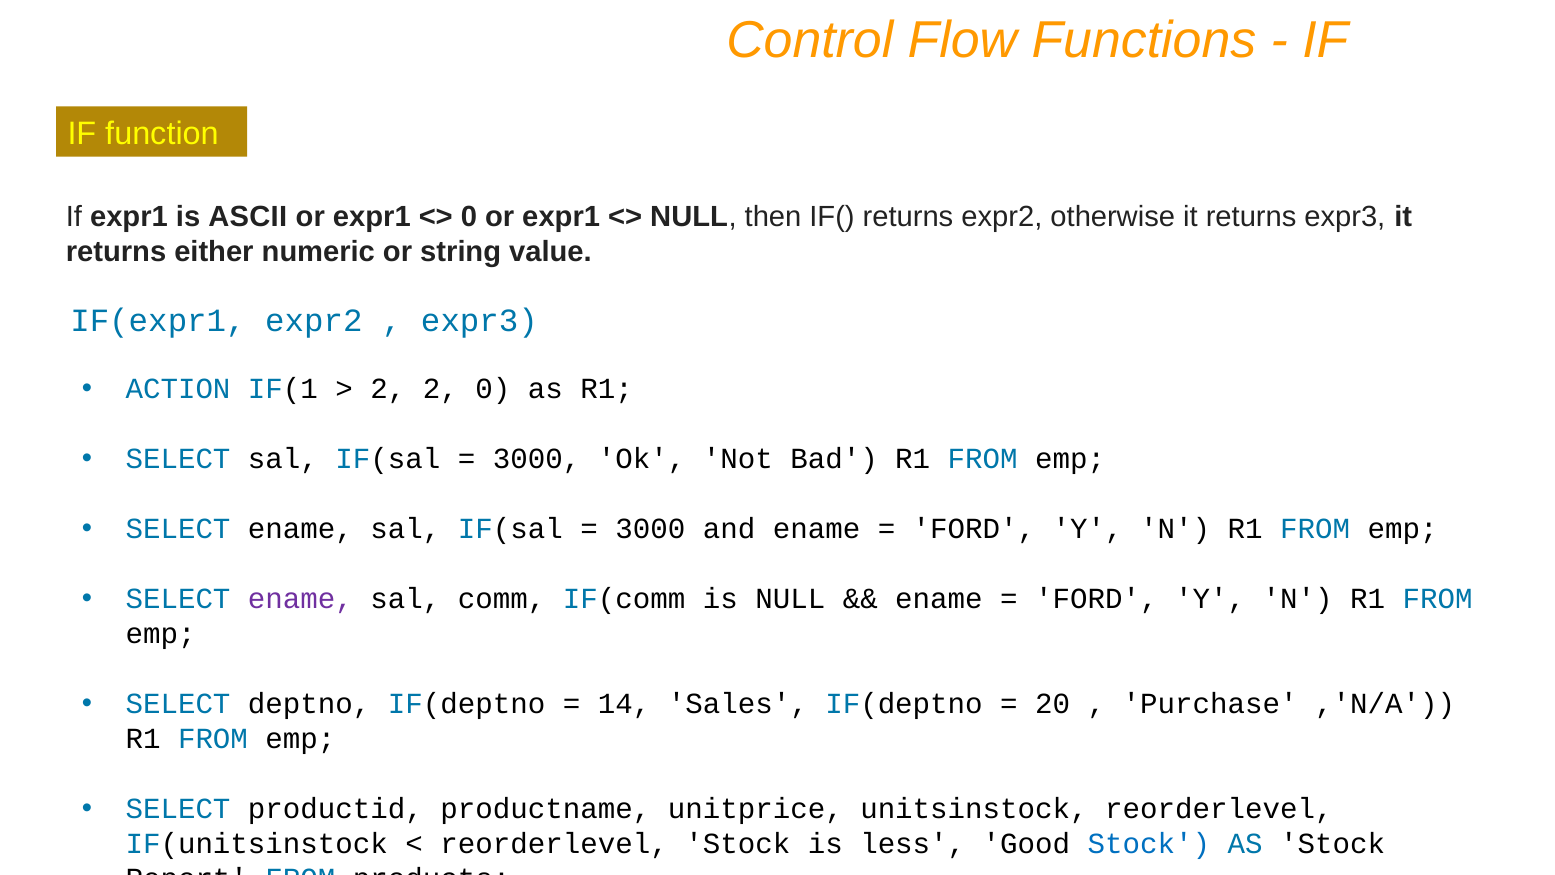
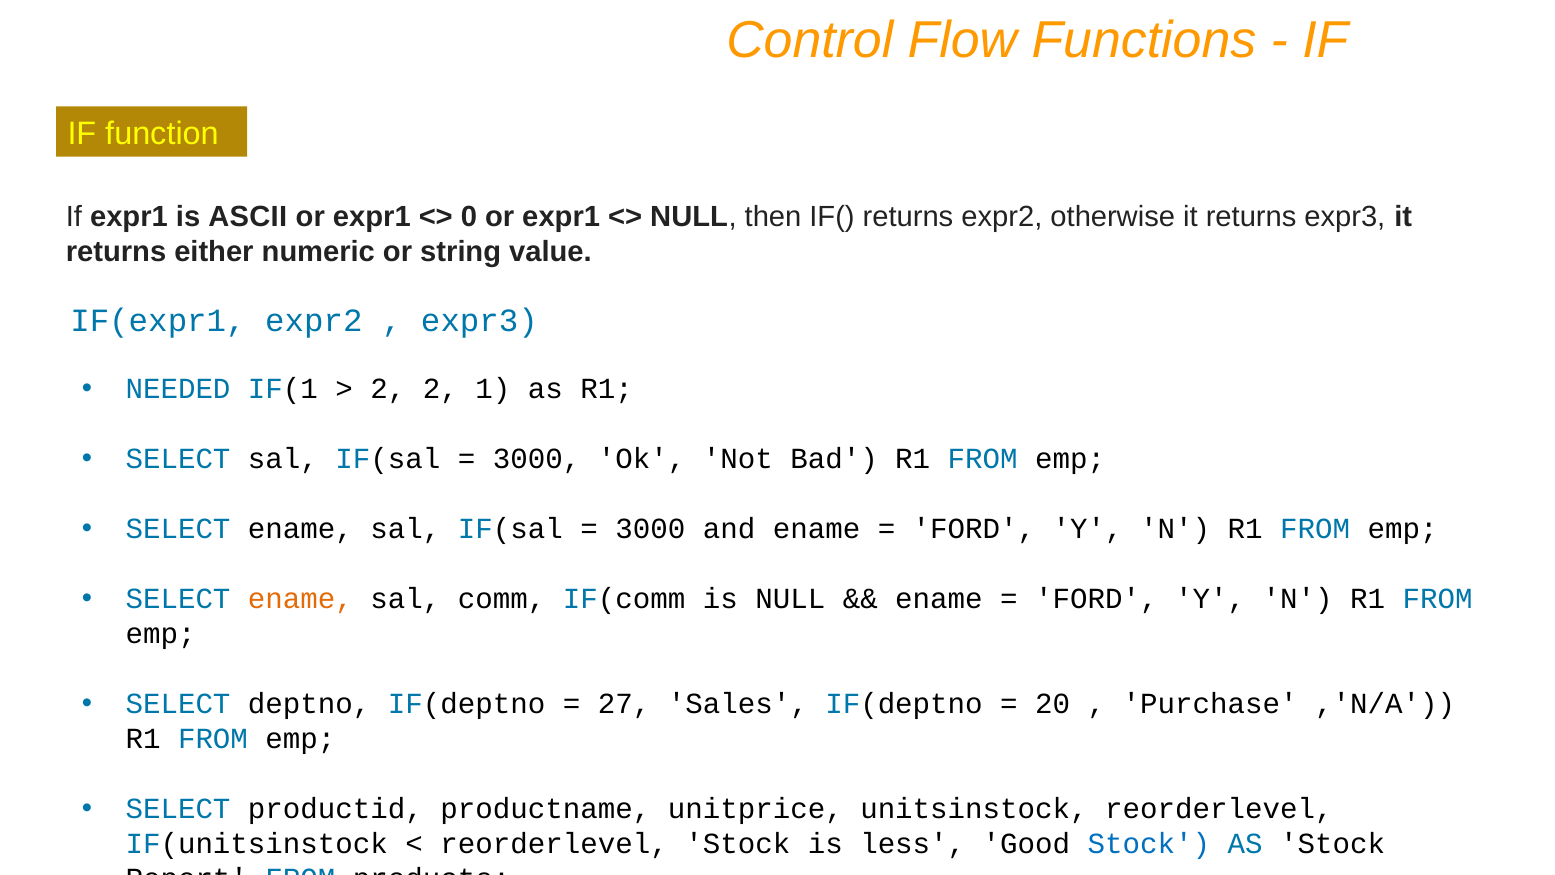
ACTION: ACTION -> NEEDED (178, 389)
2 0: 0 -> 1 (493, 389)
ename colour: purple -> orange (300, 599)
14: 14 -> 27 (624, 704)
